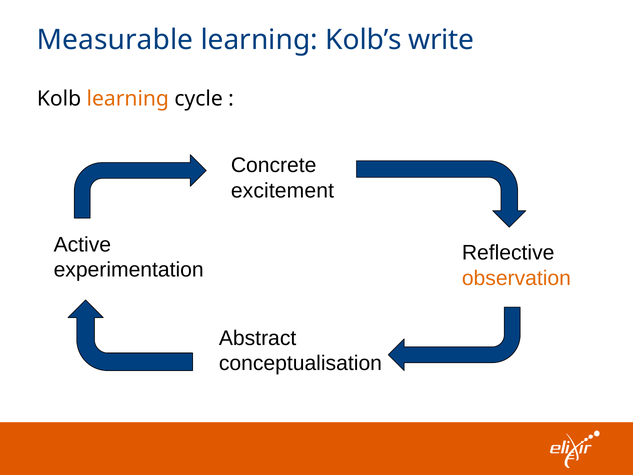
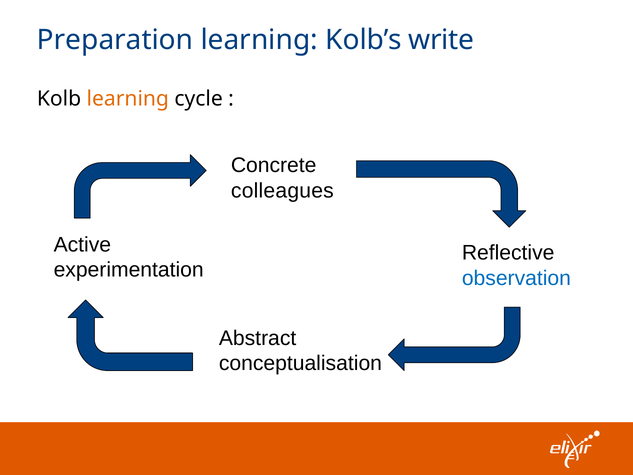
Measurable: Measurable -> Preparation (115, 40)
excitement: excitement -> colleagues (282, 190)
observation colour: orange -> blue (516, 278)
